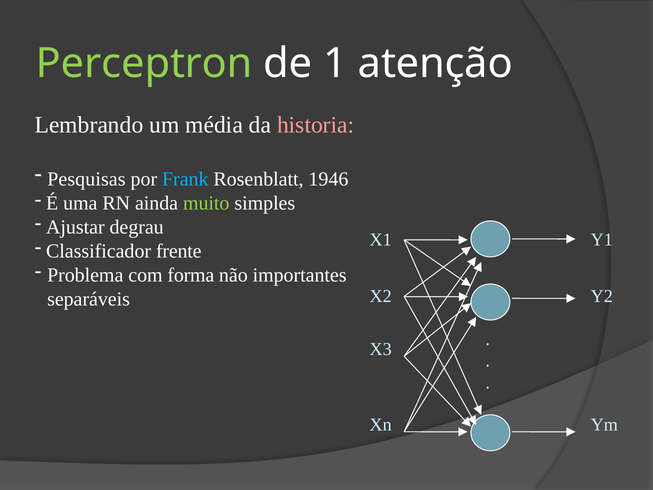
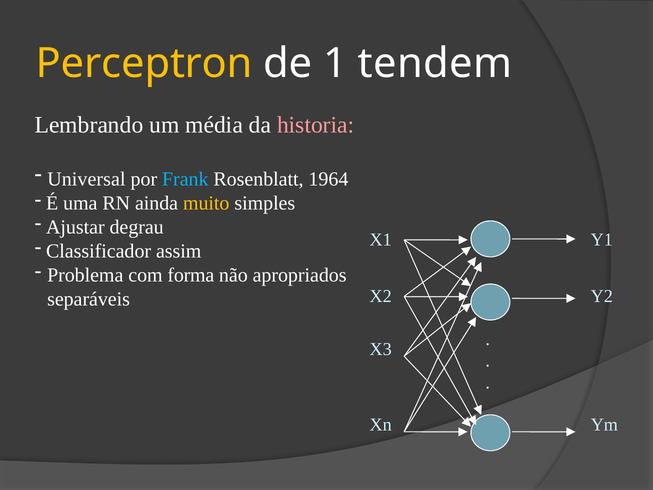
Perceptron colour: light green -> yellow (144, 63)
atenção: atenção -> tendem (435, 63)
Pesquisas: Pesquisas -> Universal (86, 179)
1946: 1946 -> 1964 (328, 179)
muito colour: light green -> yellow (206, 203)
frente: frente -> assim (179, 251)
importantes: importantes -> apropriados (300, 275)
